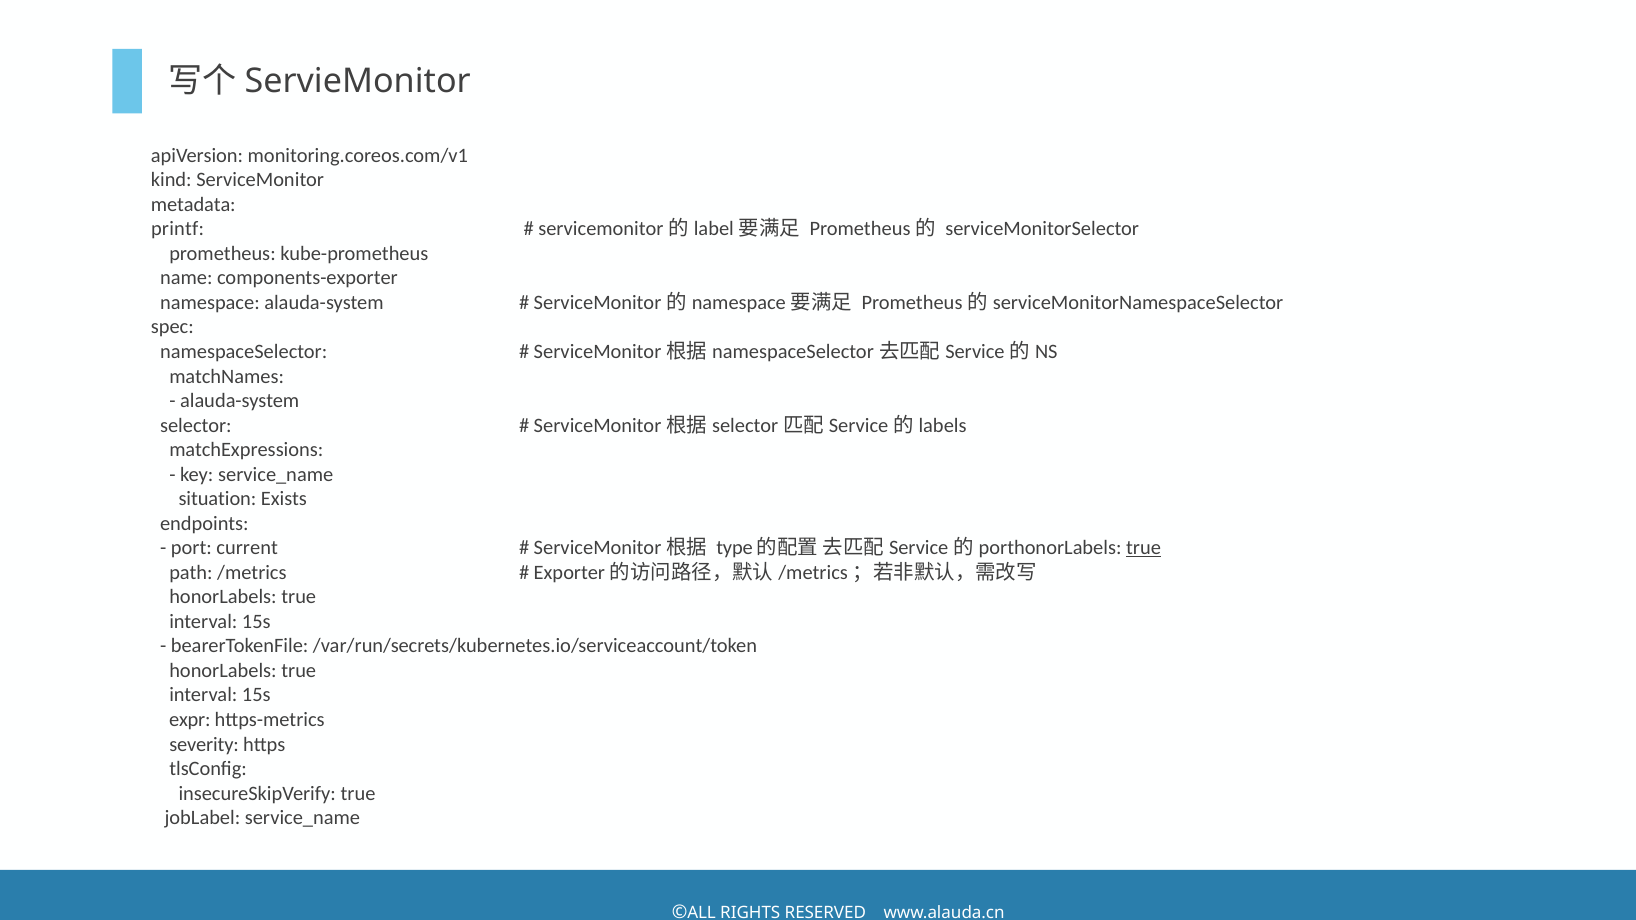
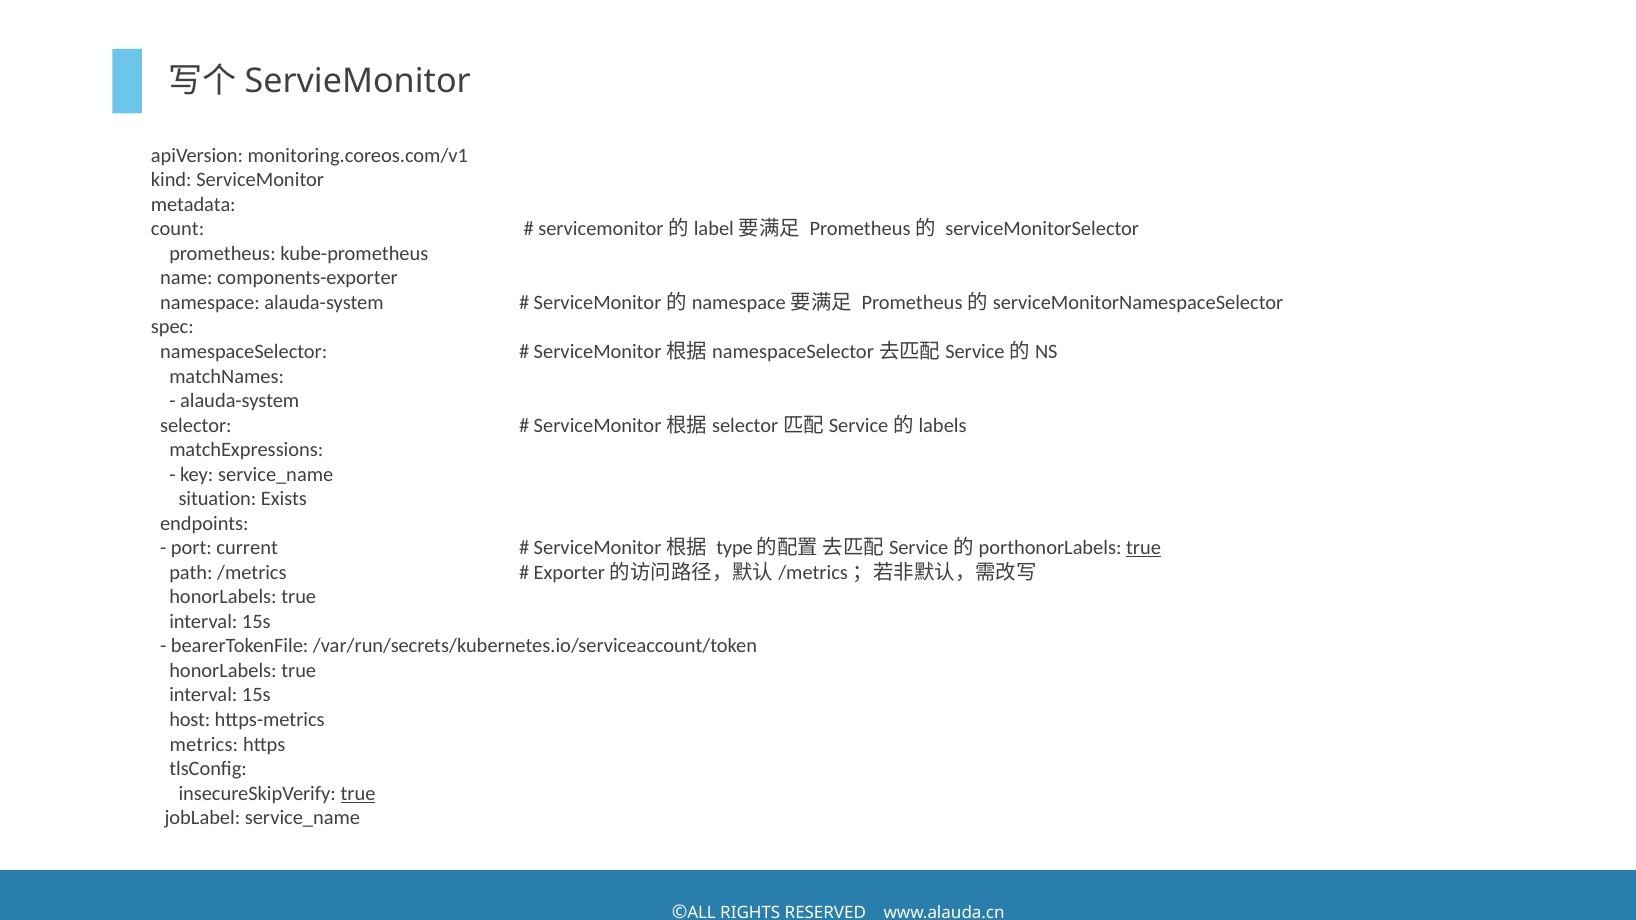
printf: printf -> count (178, 229)
expr: expr -> host (190, 720)
severity: severity -> metrics (204, 744)
true underline: none -> present (358, 794)
